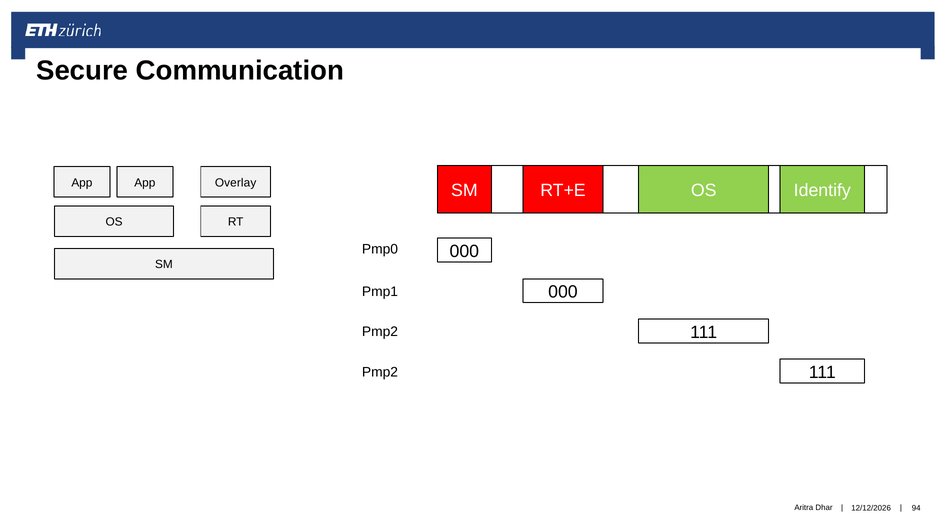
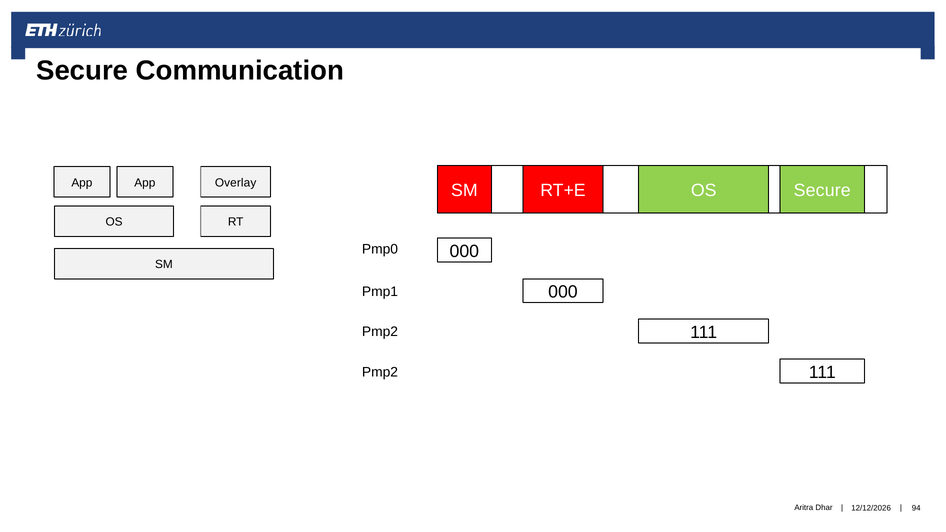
OS Identify: Identify -> Secure (822, 191)
